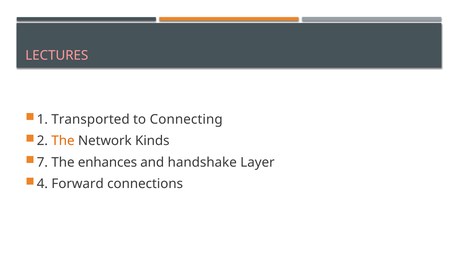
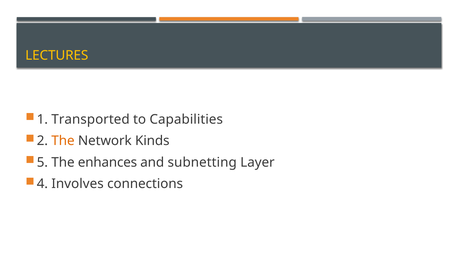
LECTURES colour: pink -> yellow (57, 56)
Connecting: Connecting -> Capabilities (186, 120)
7: 7 -> 5 (42, 163)
handshake: handshake -> subnetting (202, 163)
Forward: Forward -> Involves (78, 184)
